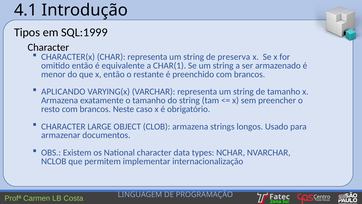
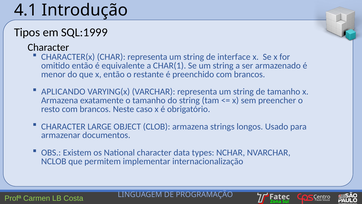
preserva: preserva -> interface (234, 57)
